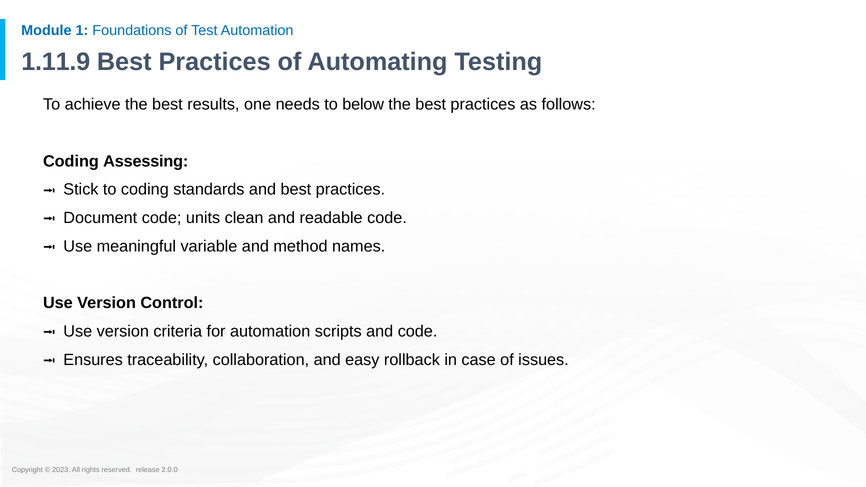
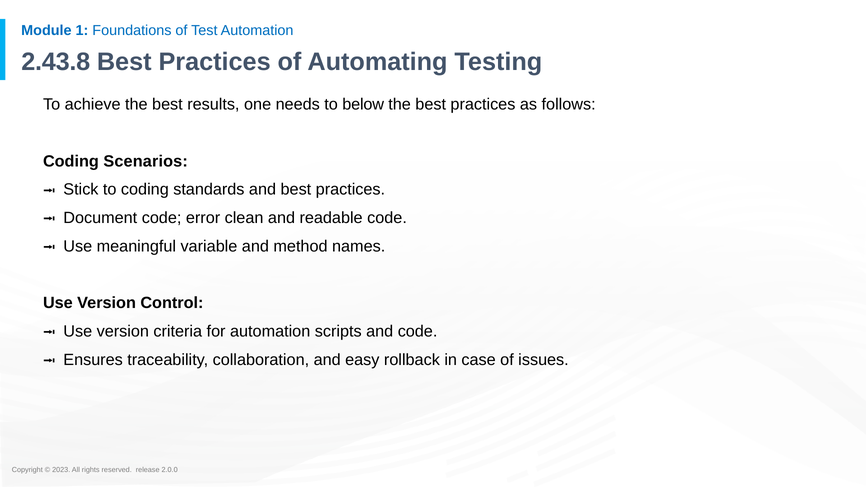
1.11.9: 1.11.9 -> 2.43.8 (56, 62)
Assessing: Assessing -> Scenarios (146, 161)
units: units -> error (203, 218)
